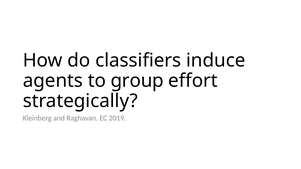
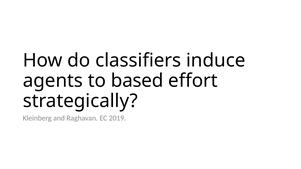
group: group -> based (137, 81)
